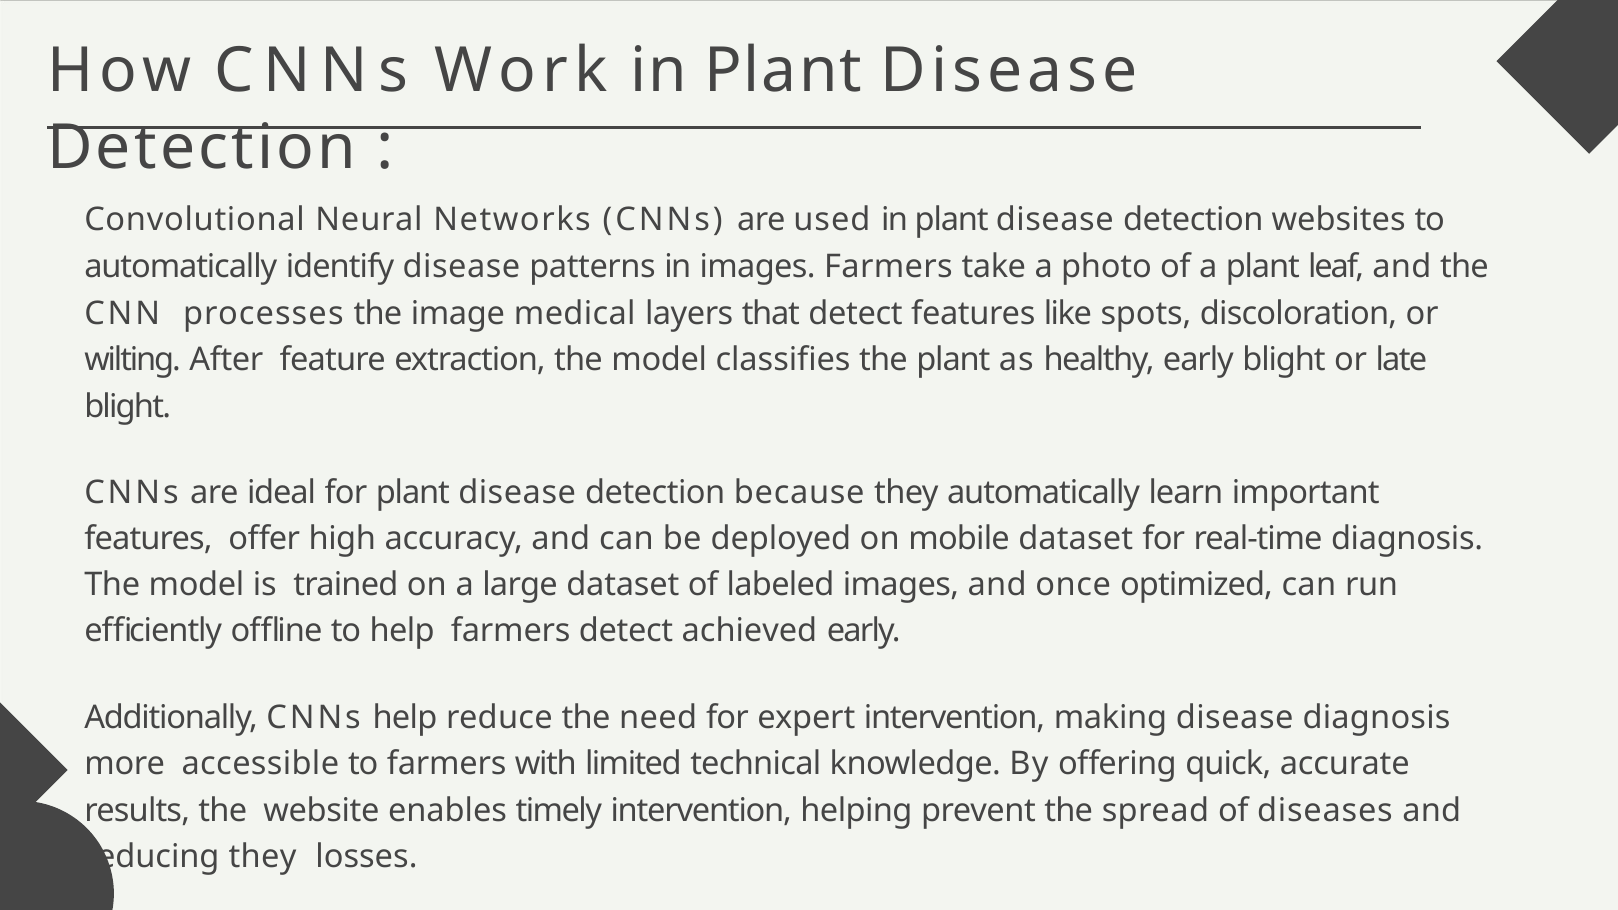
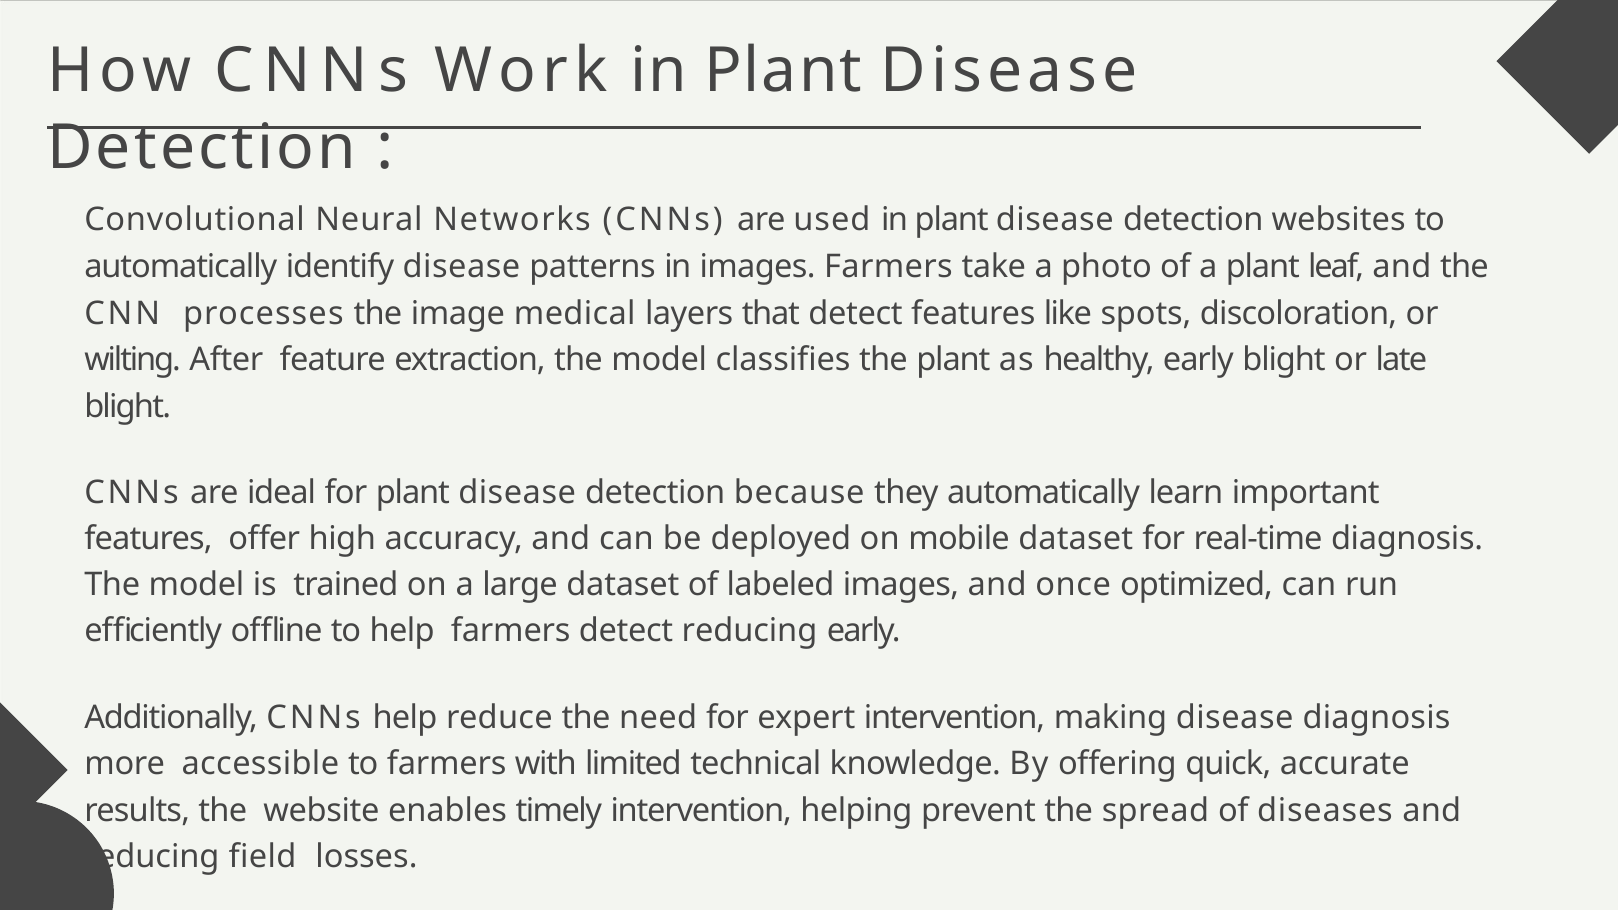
detect achieved: achieved -> reducing (749, 631)
they: they -> field (263, 857)
